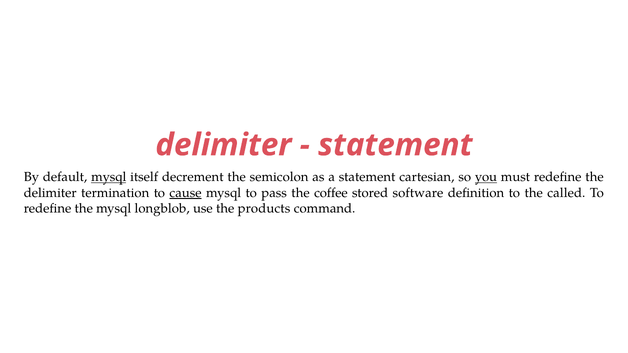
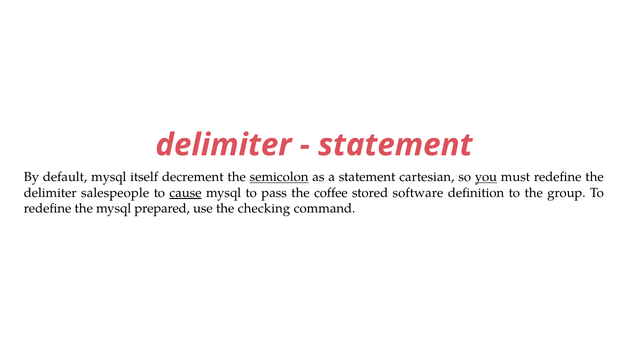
mysql underline: present -> none (109, 177)
semicolon underline: none -> present (279, 177)
termination: termination -> salespeople (115, 193)
called: called -> group (566, 193)
longblob: longblob -> prepared (162, 209)
products: products -> checking (264, 209)
